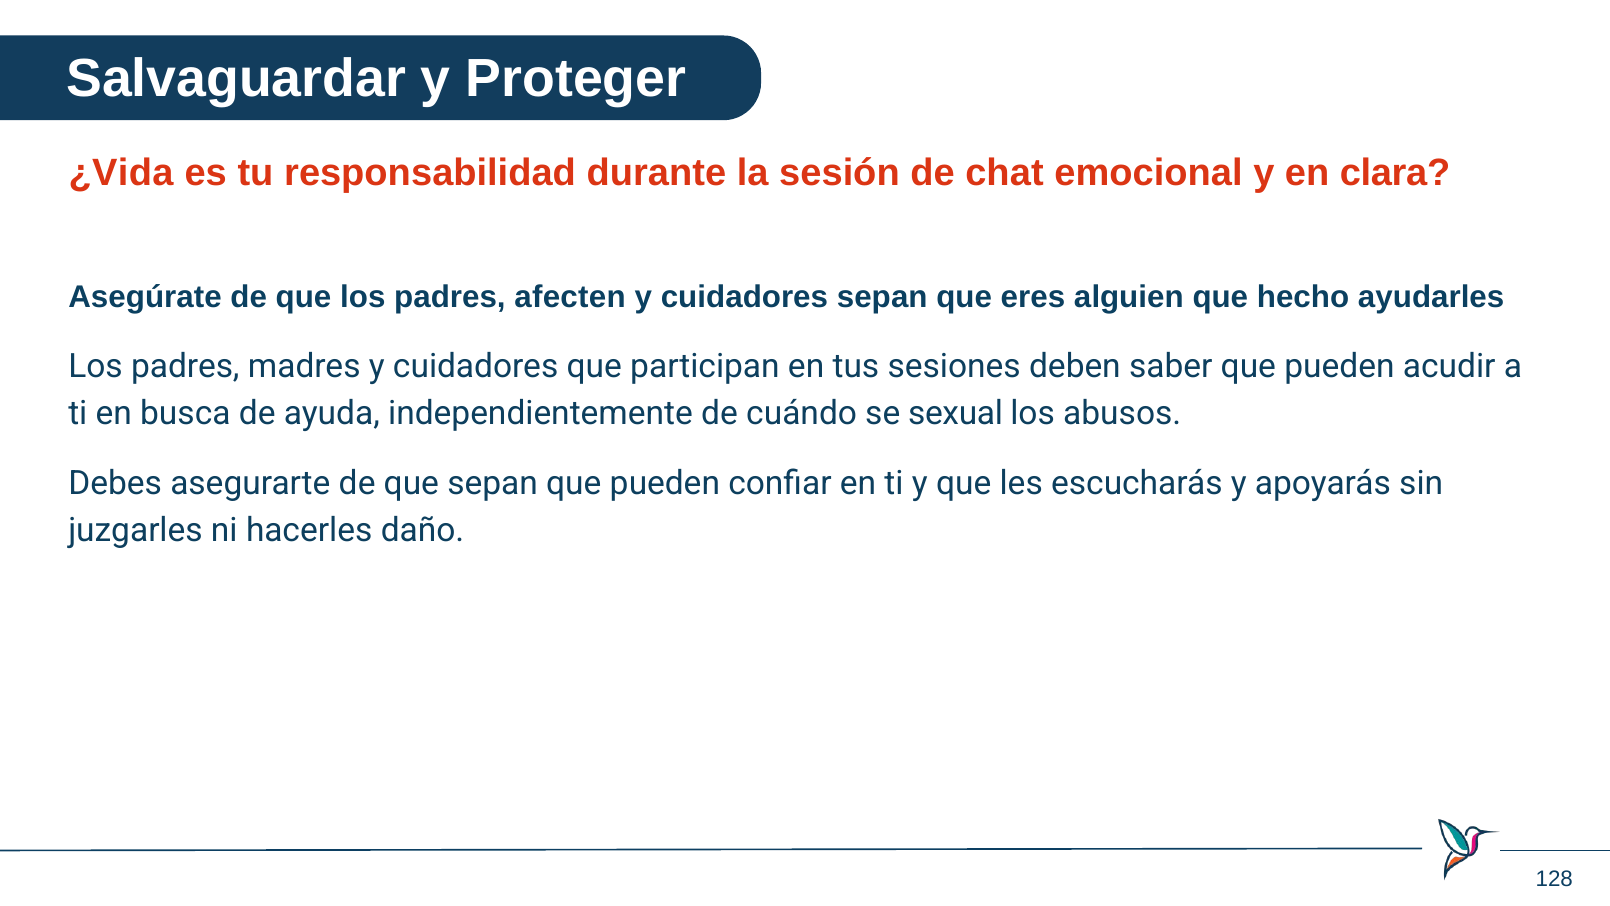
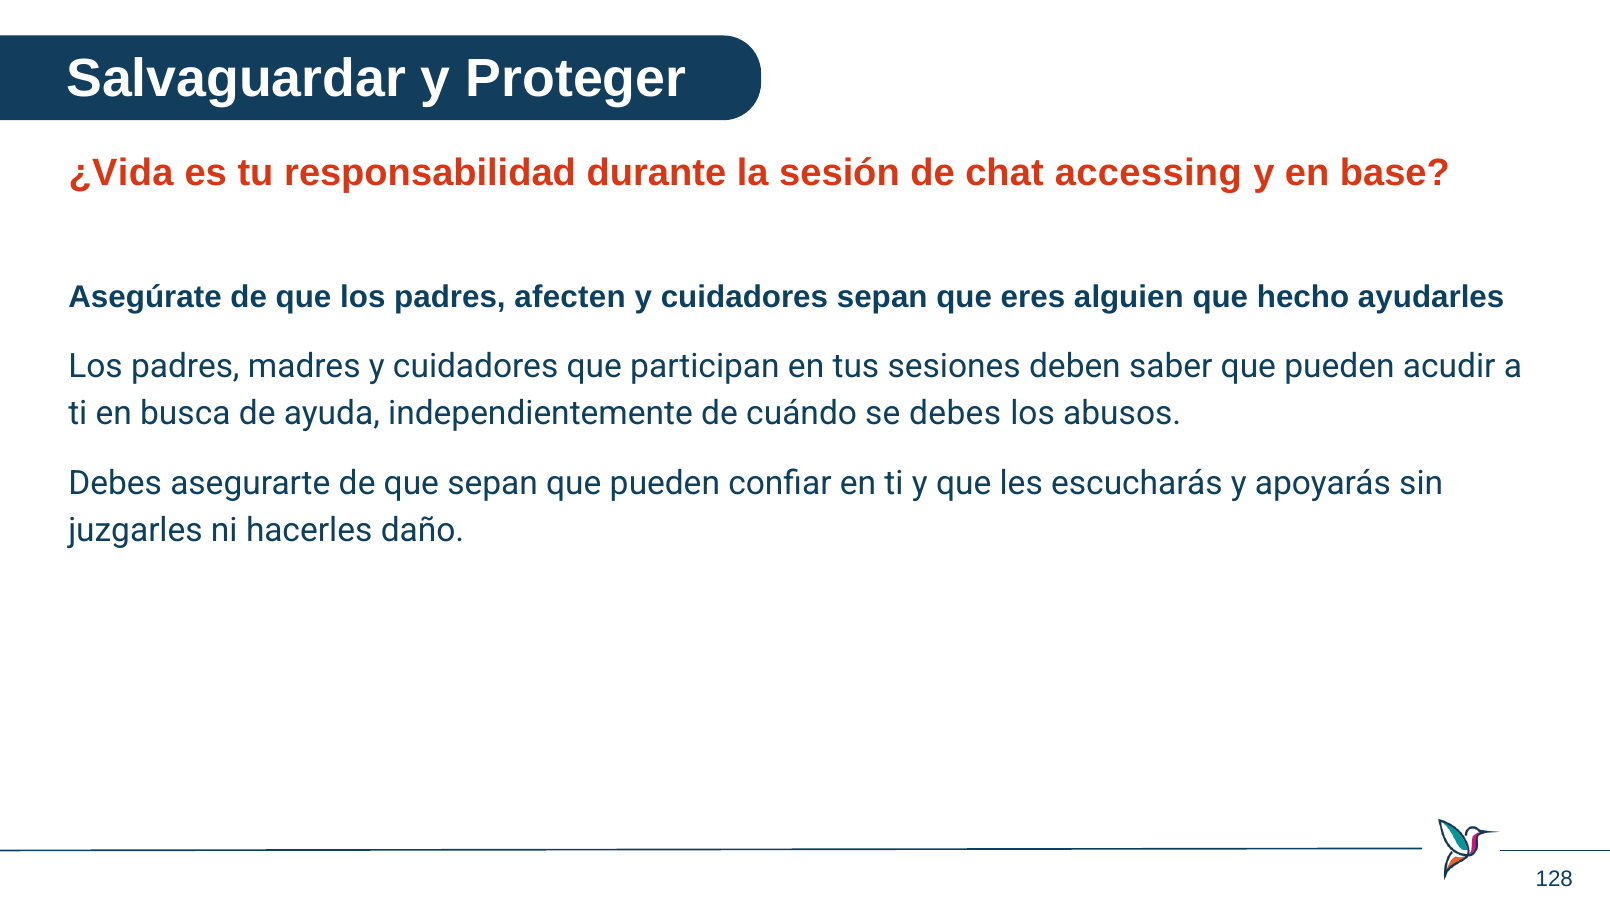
emocional: emocional -> accessing (1148, 173)
clara: clara -> base (1395, 173)
se sexual: sexual -> debes (955, 413)
